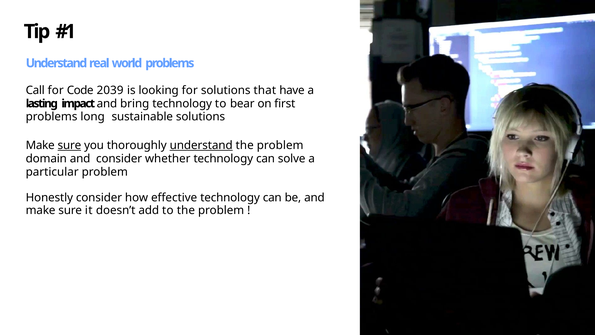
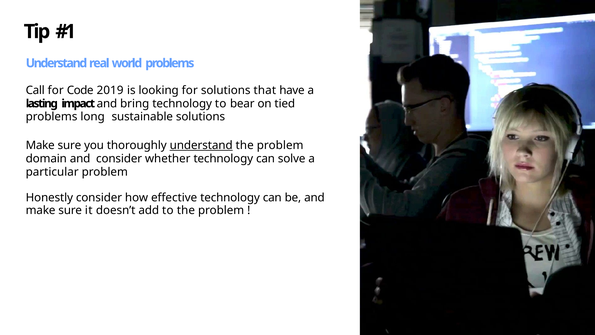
2039: 2039 -> 2019 (110, 90)
first: first -> tied (285, 103)
sure underline: present -> none (69, 145)
